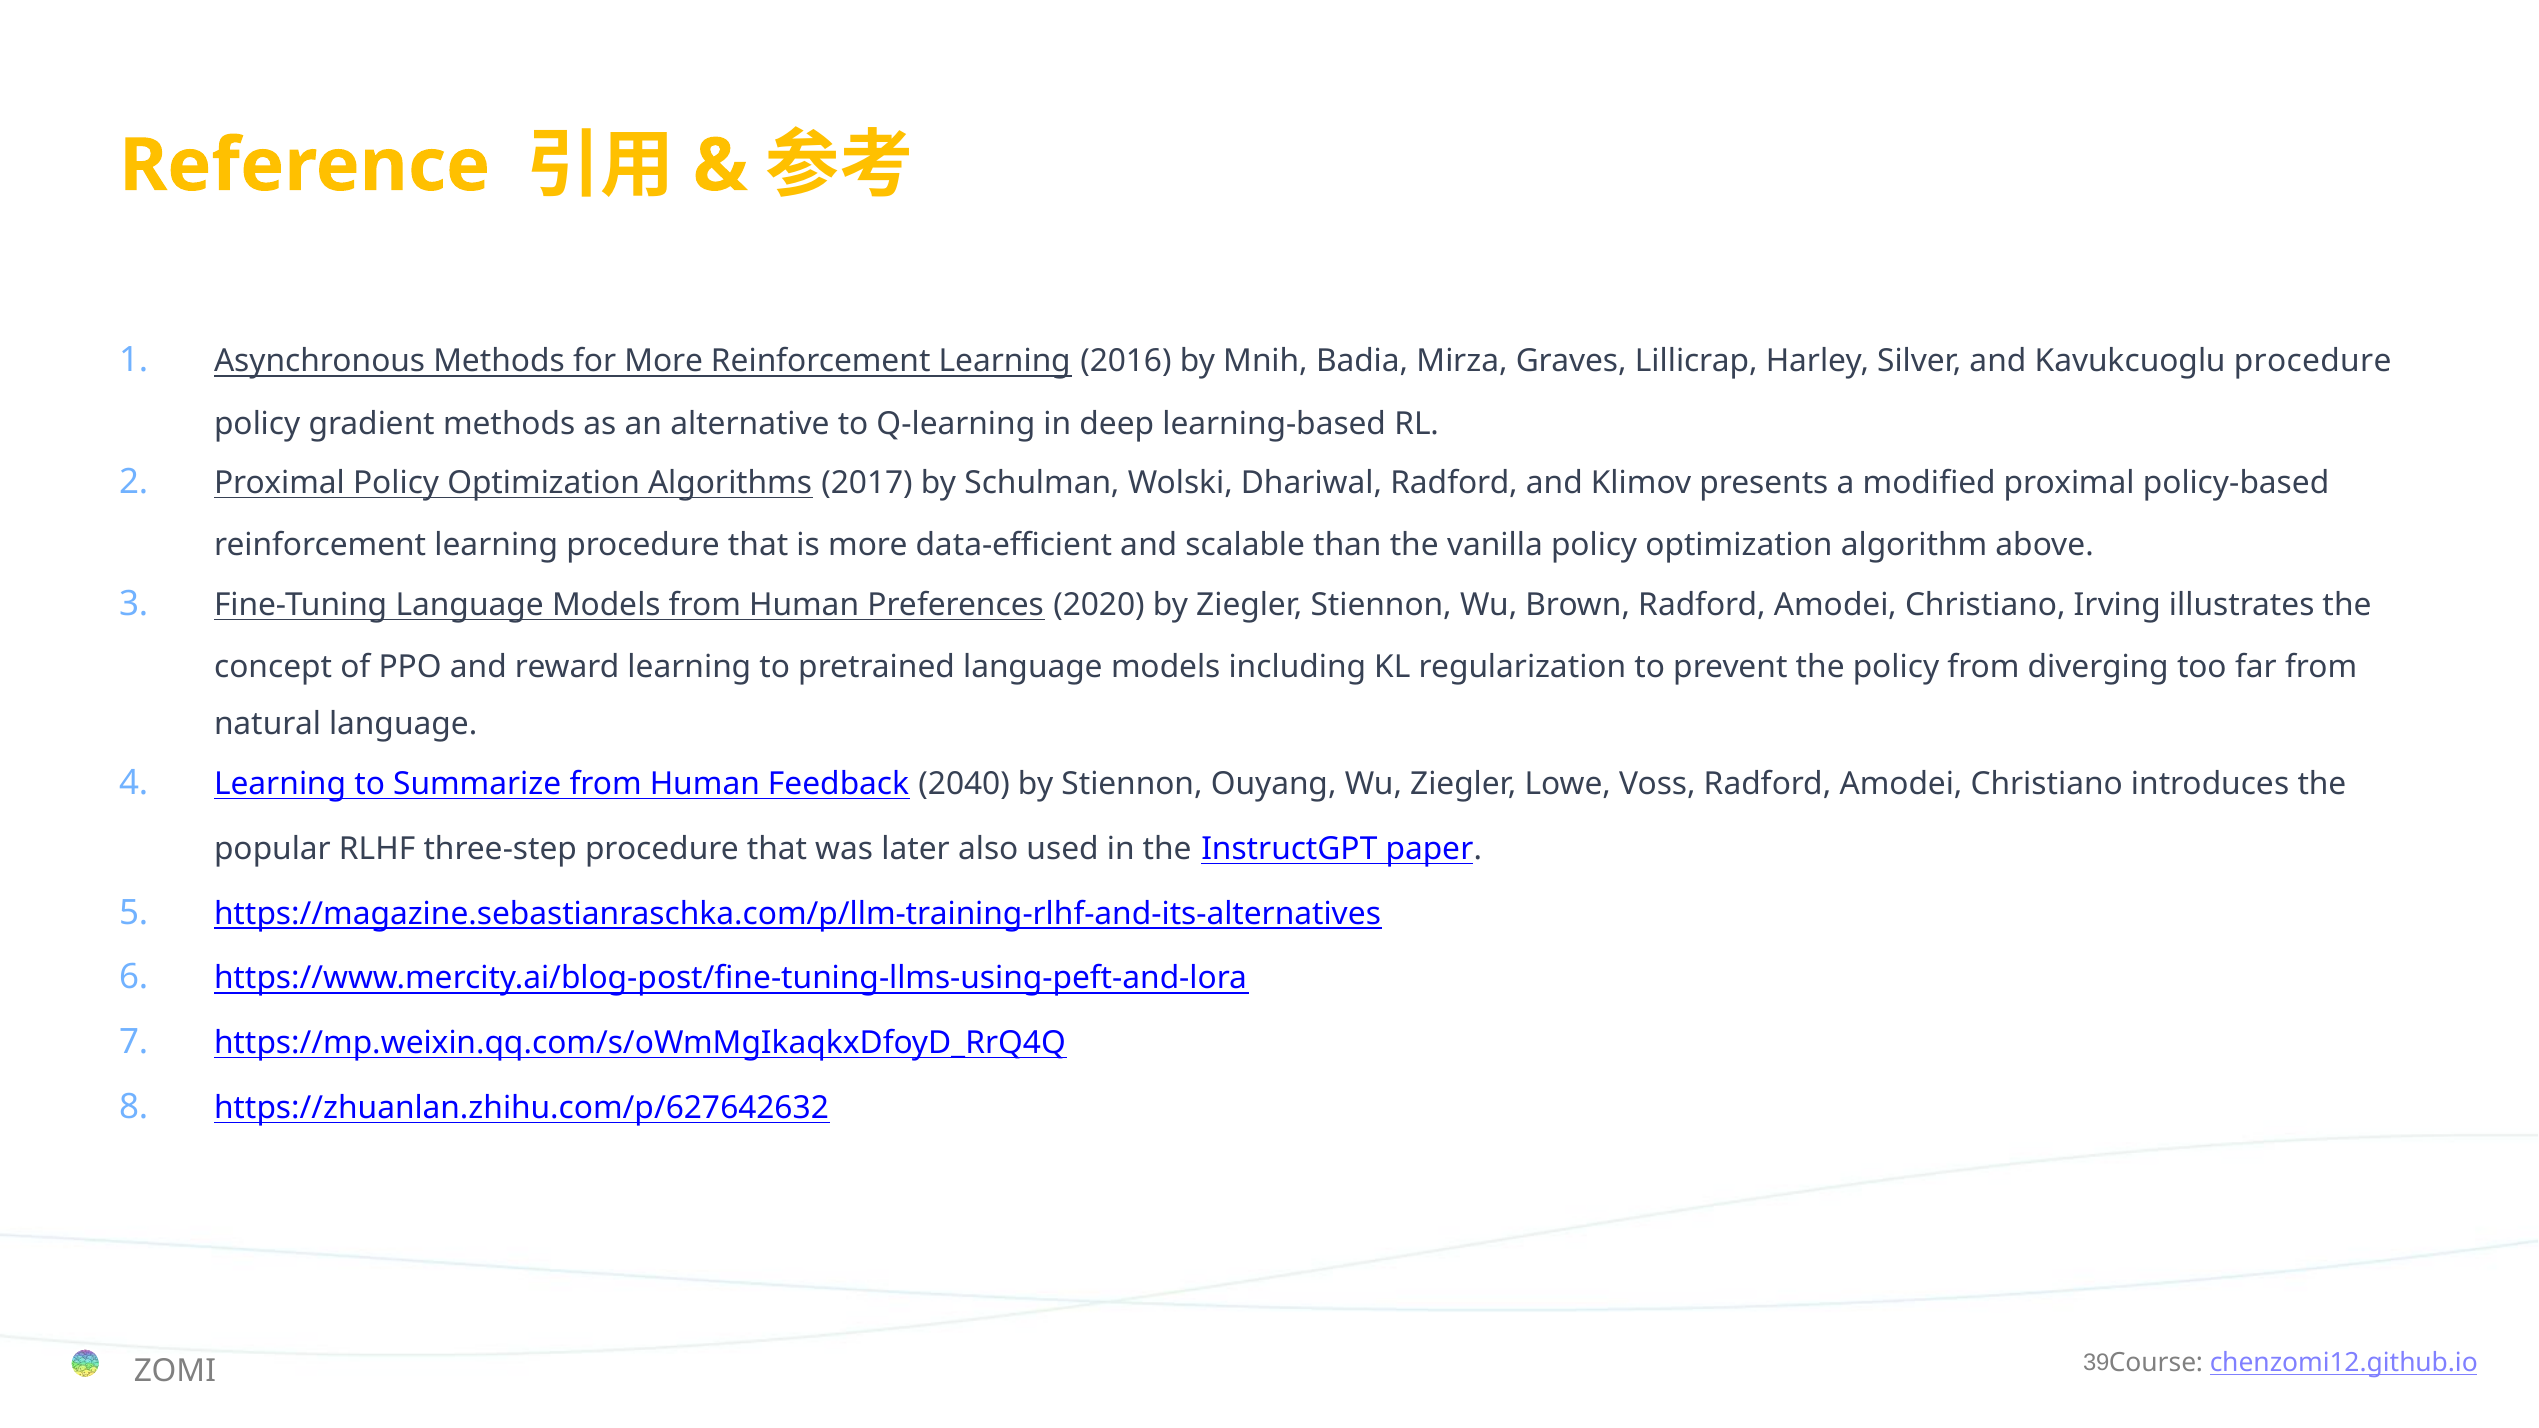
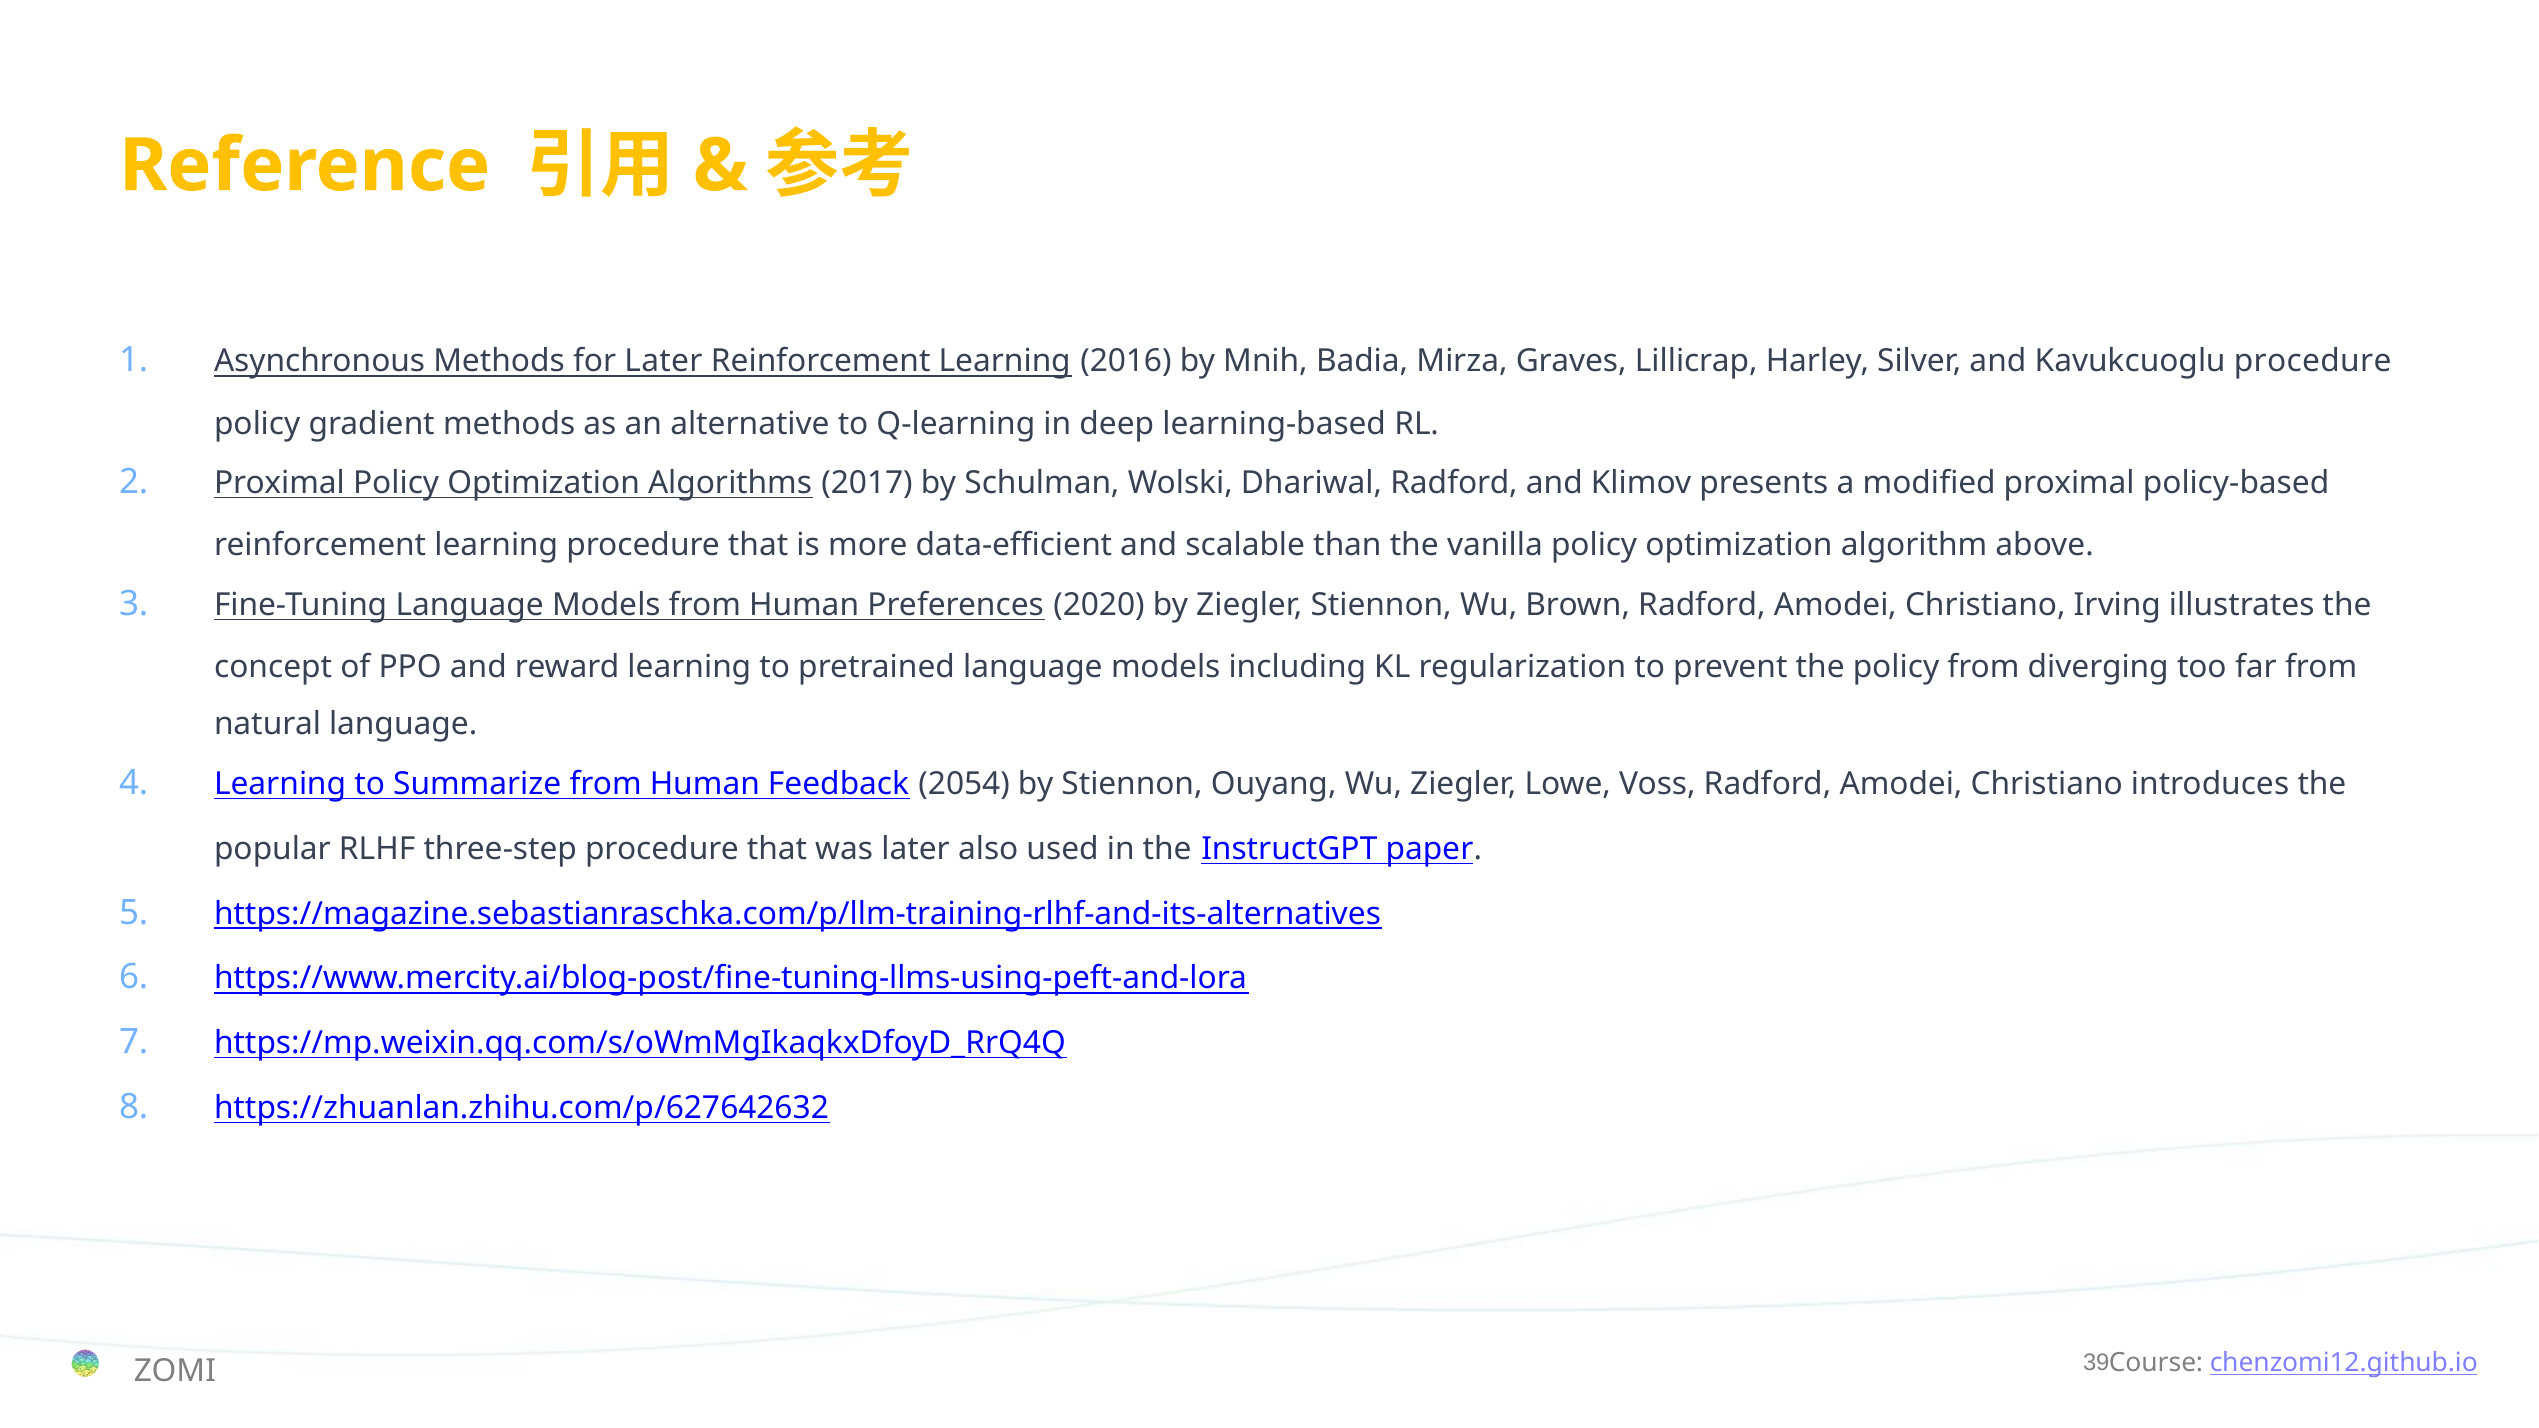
for More: More -> Later (663, 361)
2040: 2040 -> 2054 (964, 784)
